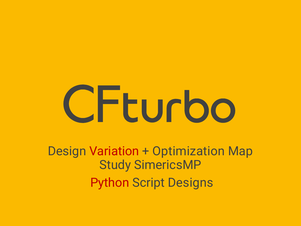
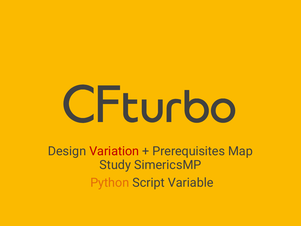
Optimization: Optimization -> Prerequisites (189, 151)
Python colour: red -> orange (110, 182)
Designs: Designs -> Variable (191, 182)
